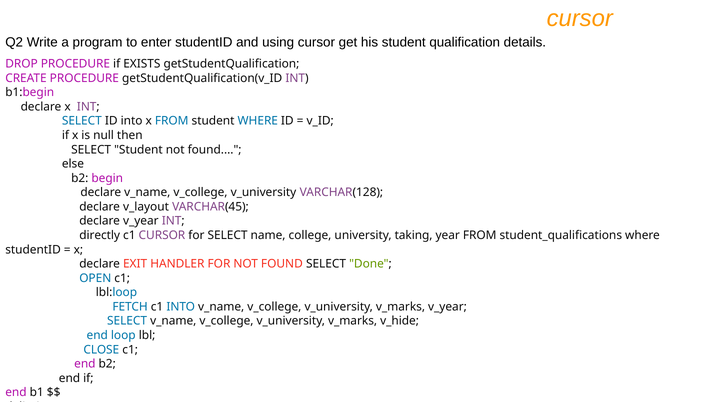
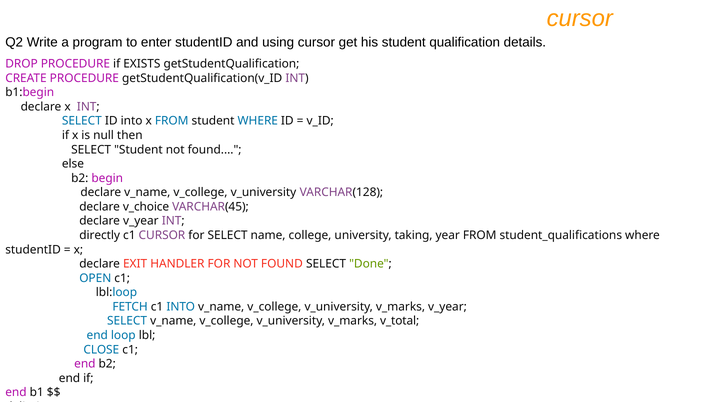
v_layout: v_layout -> v_choice (146, 207)
v_hide: v_hide -> v_total (400, 321)
